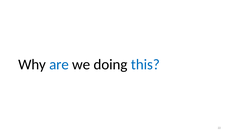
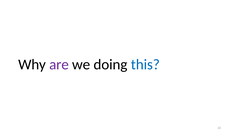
are colour: blue -> purple (59, 65)
